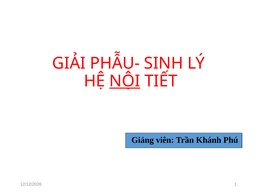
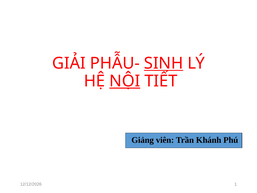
SINH underline: none -> present (164, 63)
